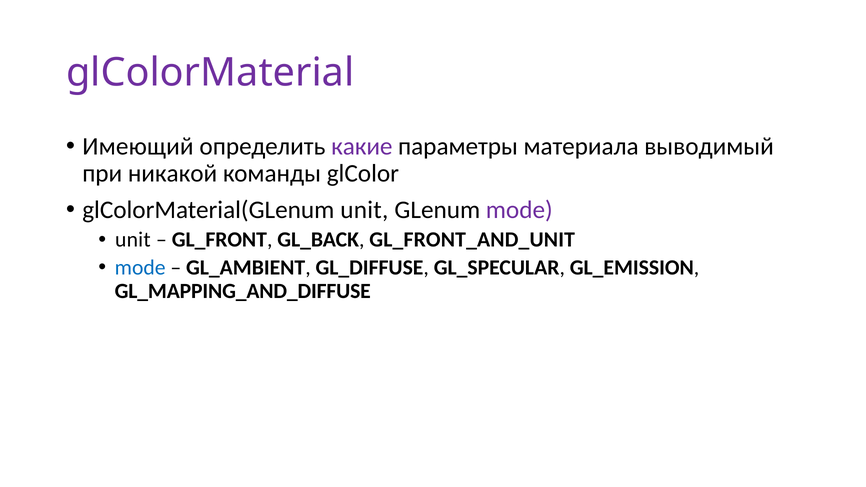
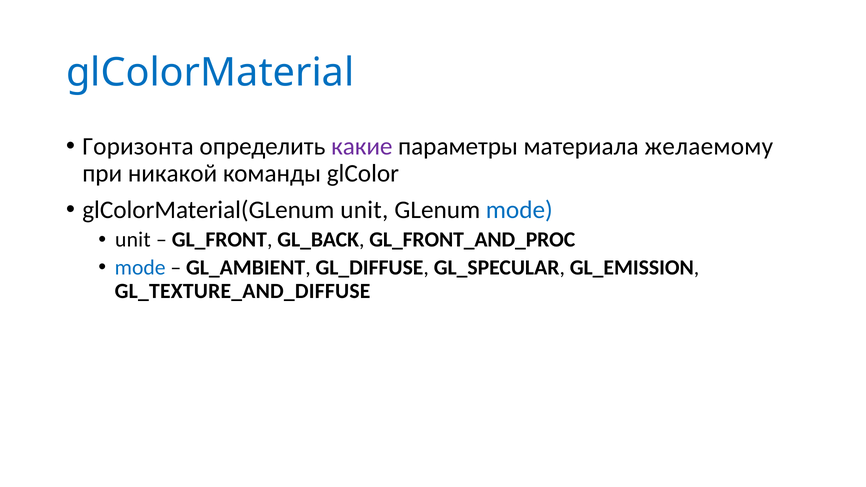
glColorMaterial colour: purple -> blue (210, 73)
Имеющий: Имеющий -> Горизонта (138, 146)
выводимый: выводимый -> желаемому (709, 146)
mode colour: purple -> blue (519, 210)
GL_FRONT_AND_UNIT: GL_FRONT_AND_UNIT -> GL_FRONT_AND_PROC (472, 240)
GL_MAPPING_AND_DIFFUSE: GL_MAPPING_AND_DIFFUSE -> GL_TEXTURE_AND_DIFFUSE (243, 291)
